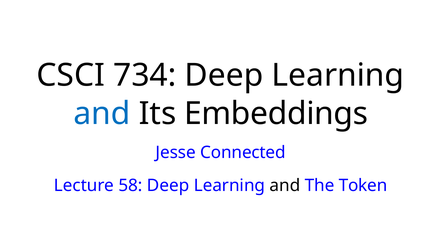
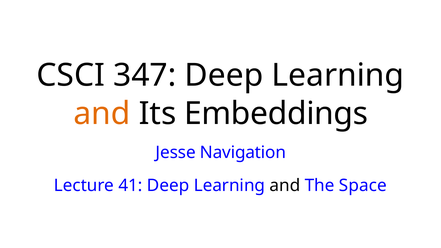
734: 734 -> 347 (145, 75)
and colour: blue -> orange (102, 114)
Connected: Connected -> Navigation (243, 153)
58: 58 -> 41 (130, 186)
Token: Token -> Space (363, 186)
